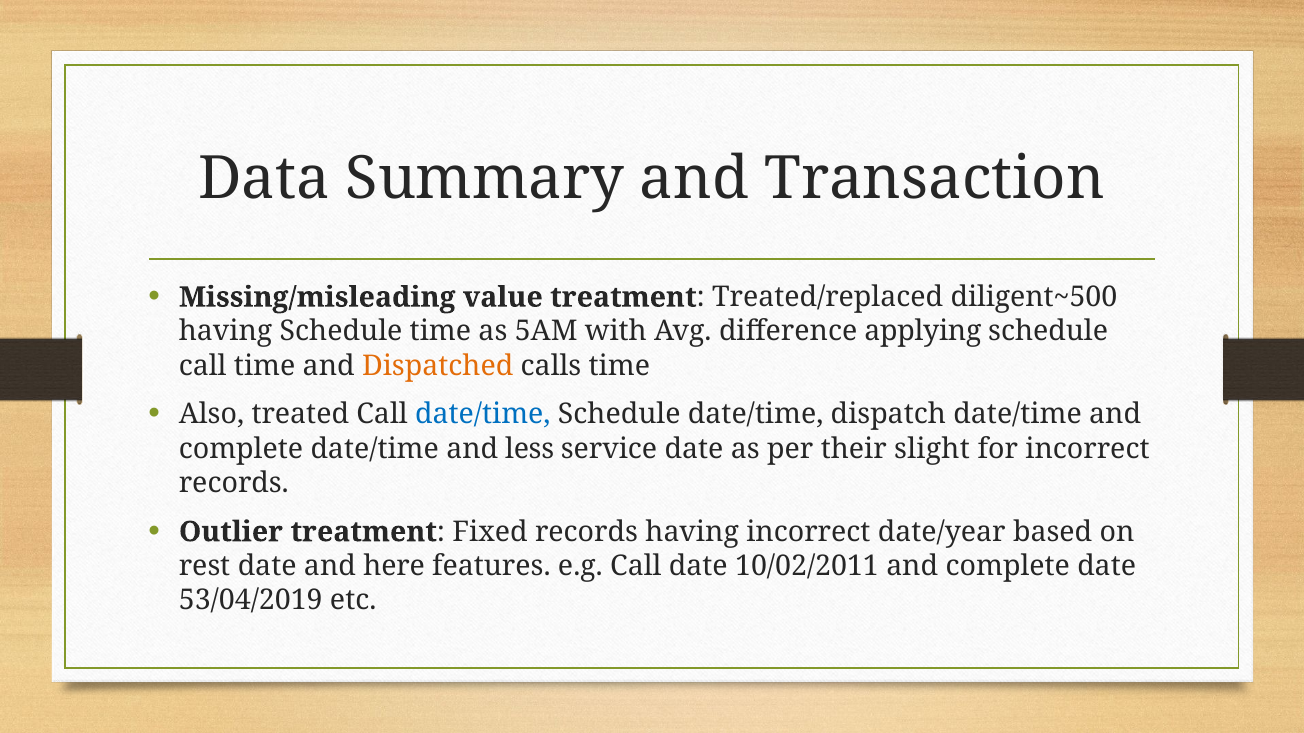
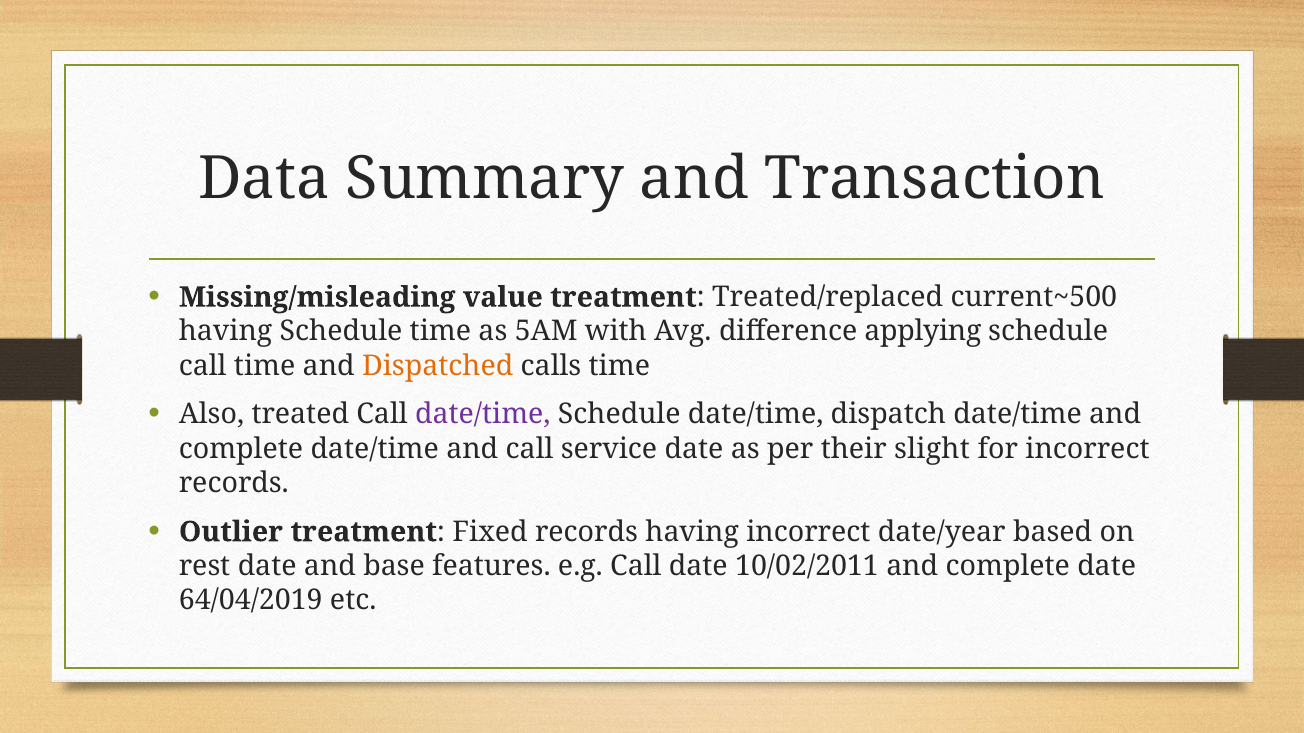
diligent~500: diligent~500 -> current~500 (1034, 297)
date/time colour: blue -> purple (483, 415)
and less: less -> call (530, 449)
here: here -> base (394, 566)
53/04/2019: 53/04/2019 -> 64/04/2019 (251, 601)
